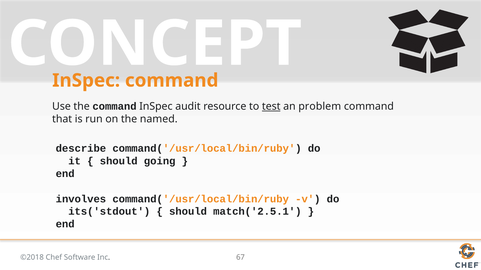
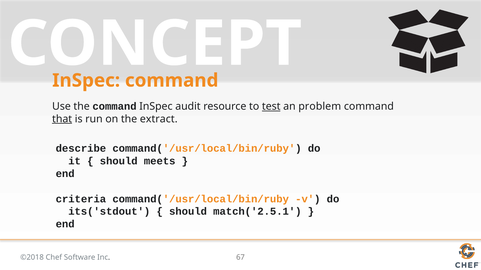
that underline: none -> present (62, 119)
named: named -> extract (159, 119)
going: going -> meets (160, 161)
involves: involves -> criteria (81, 199)
